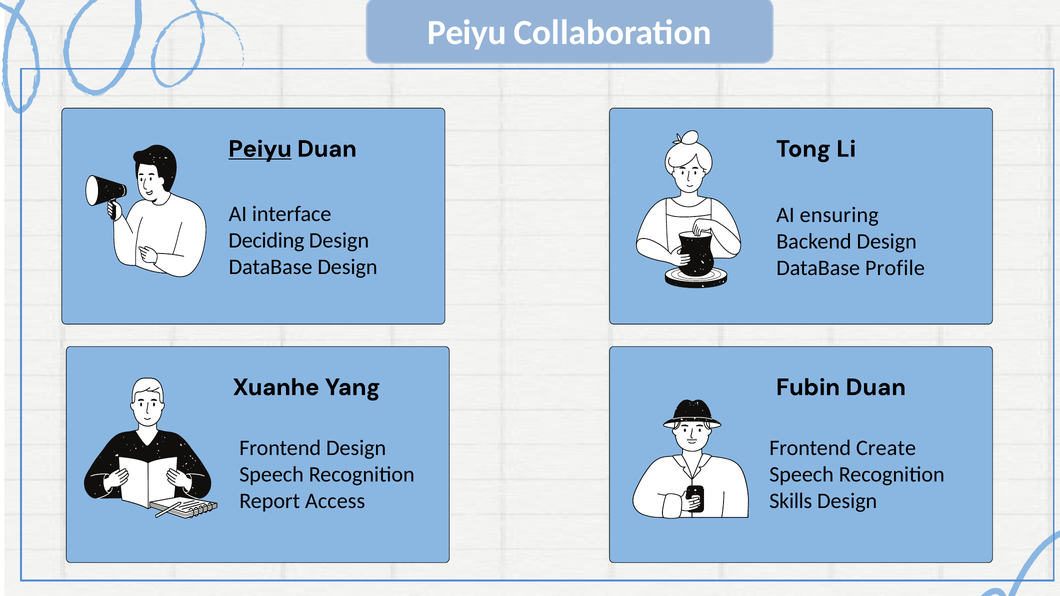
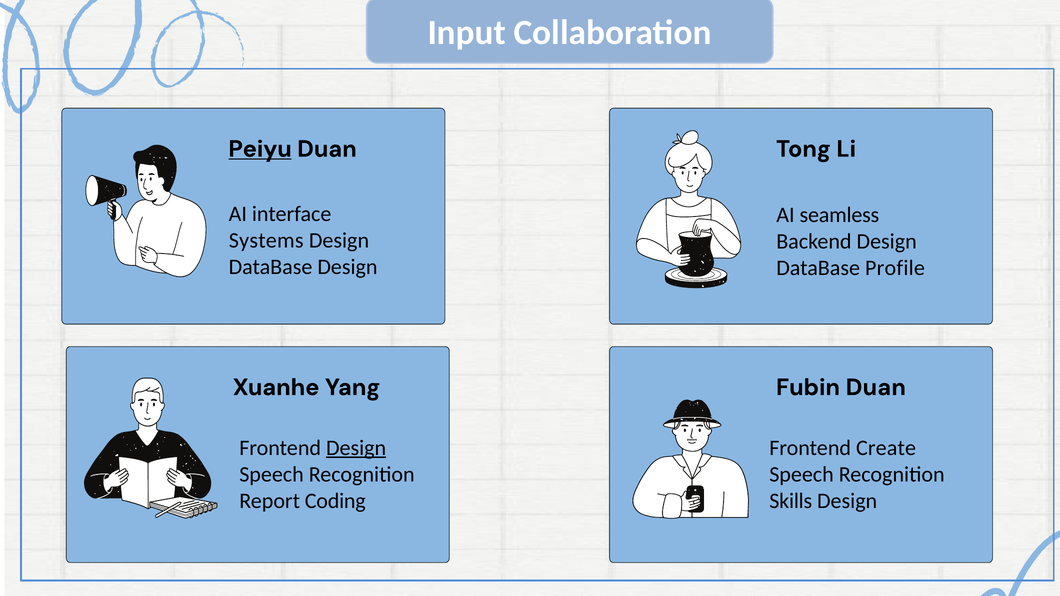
Peiyu: Peiyu -> Input (467, 33)
ensuring: ensuring -> seamless (839, 215)
Deciding: Deciding -> Systems (266, 240)
Design underline: none -> present (356, 448)
Access: Access -> Coding (335, 501)
